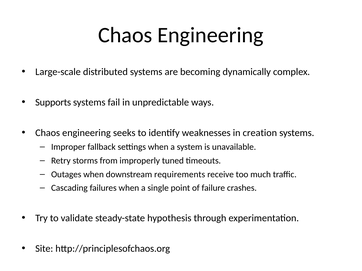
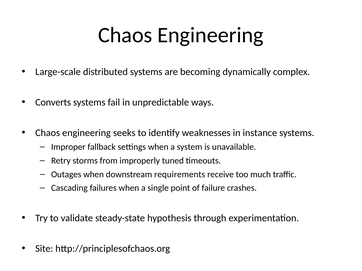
Supports: Supports -> Converts (53, 102)
creation: creation -> instance (260, 133)
